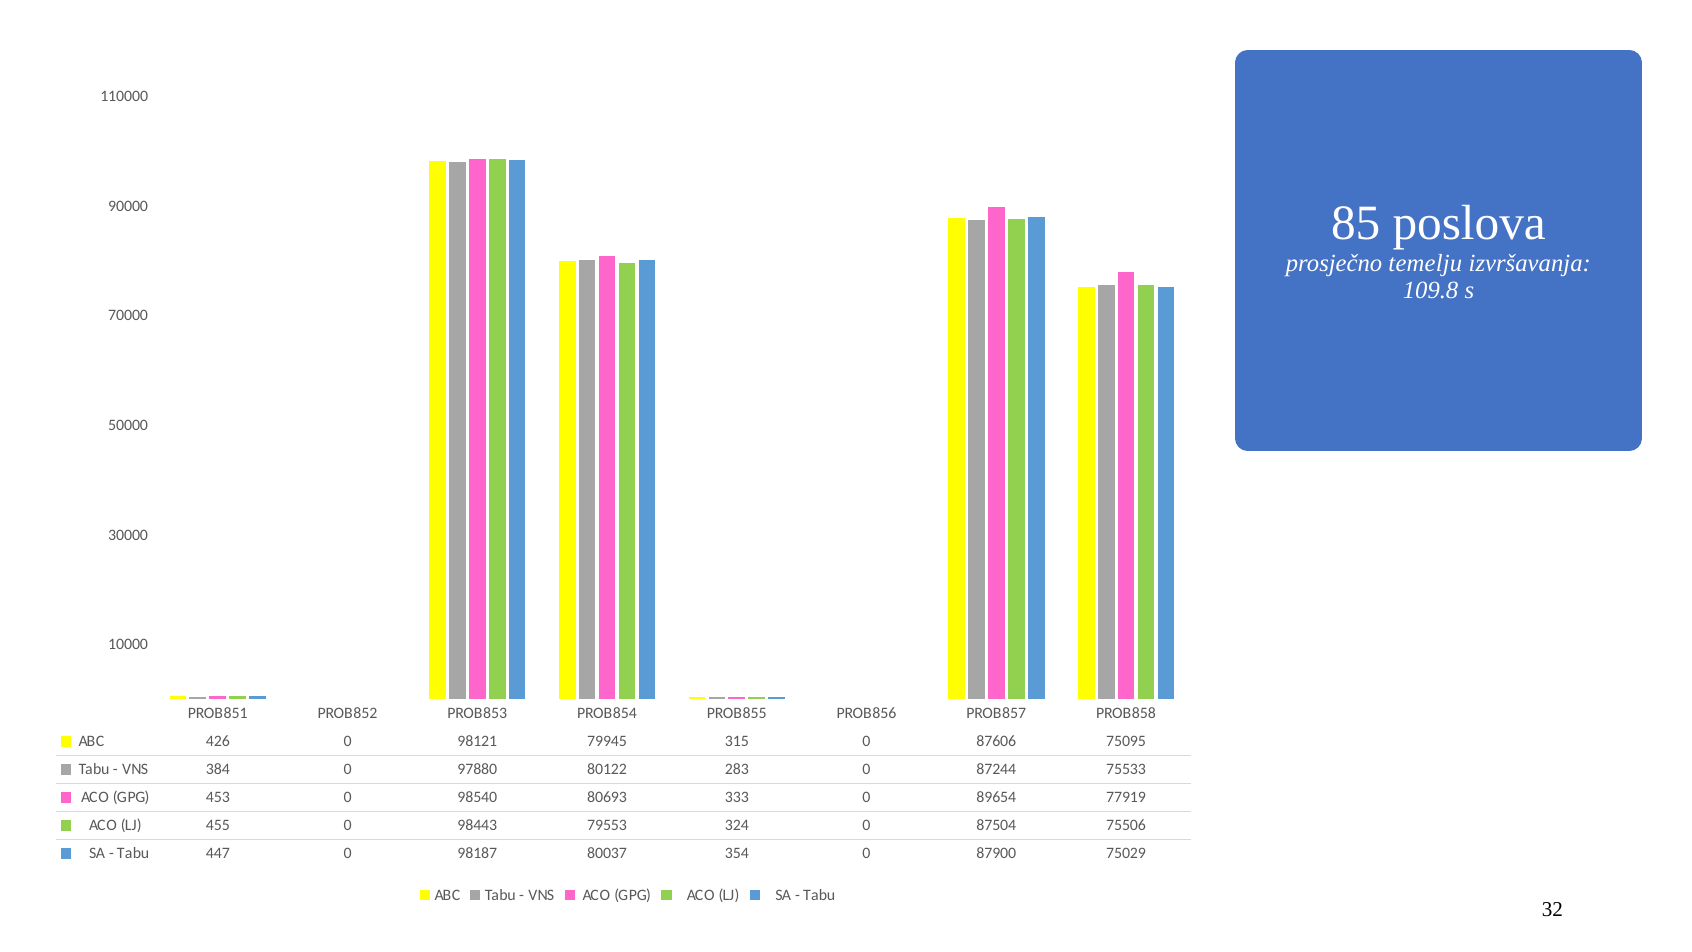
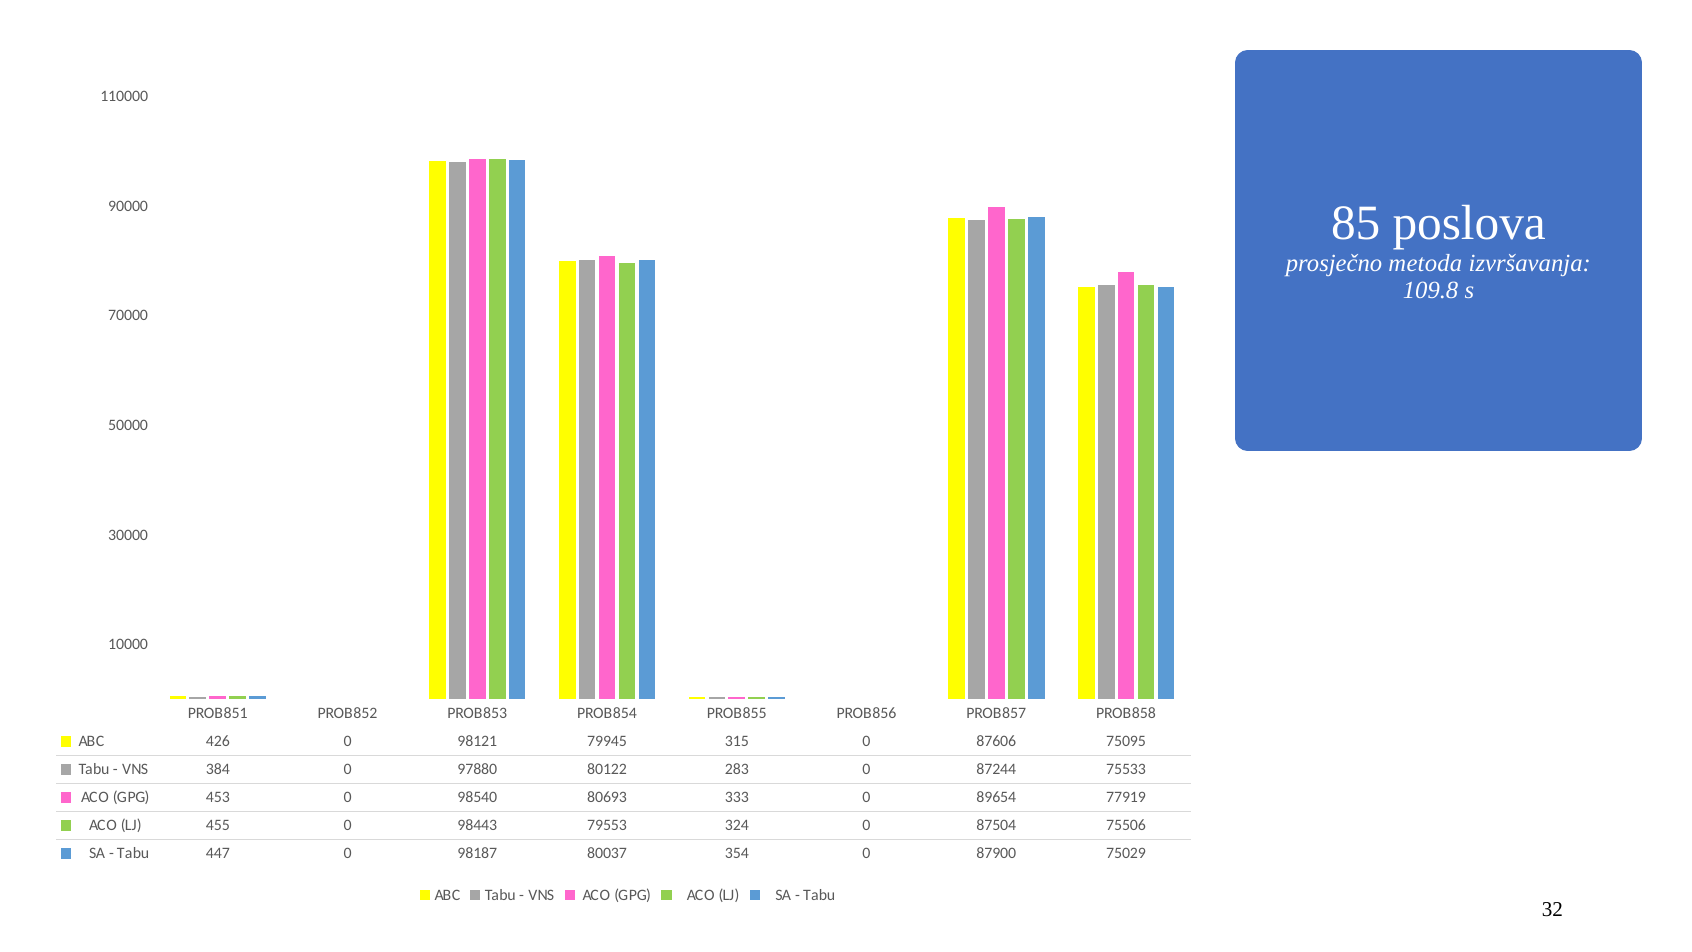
temelju: temelju -> metoda (1425, 264)
